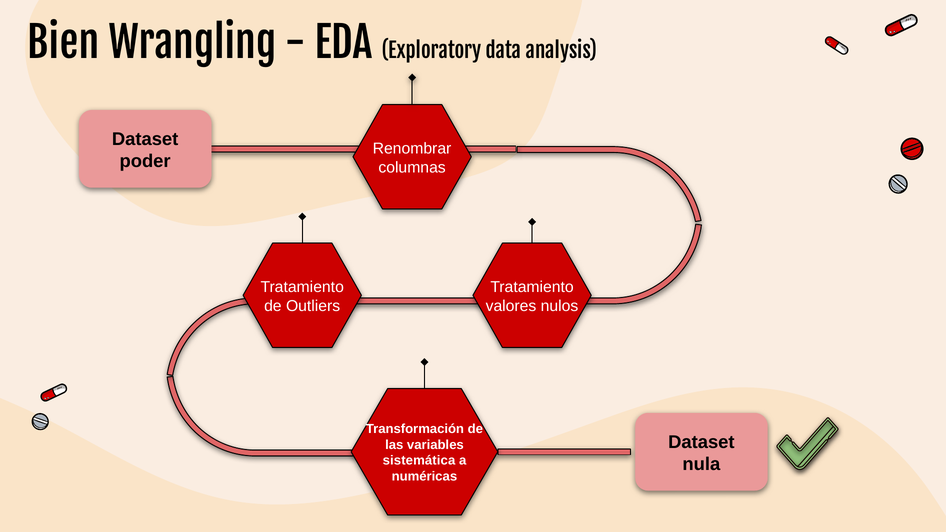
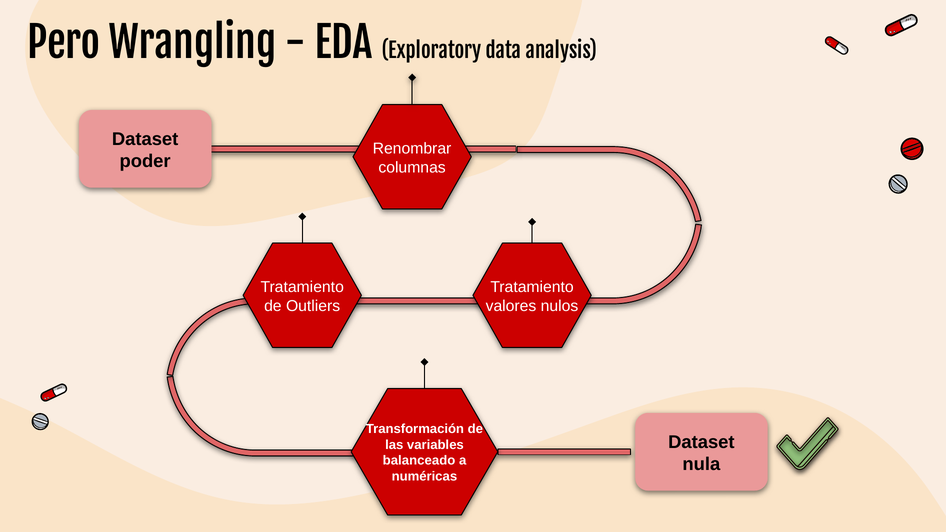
Bien: Bien -> Pero (64, 44)
sistemática: sistemática -> balanceado (419, 461)
